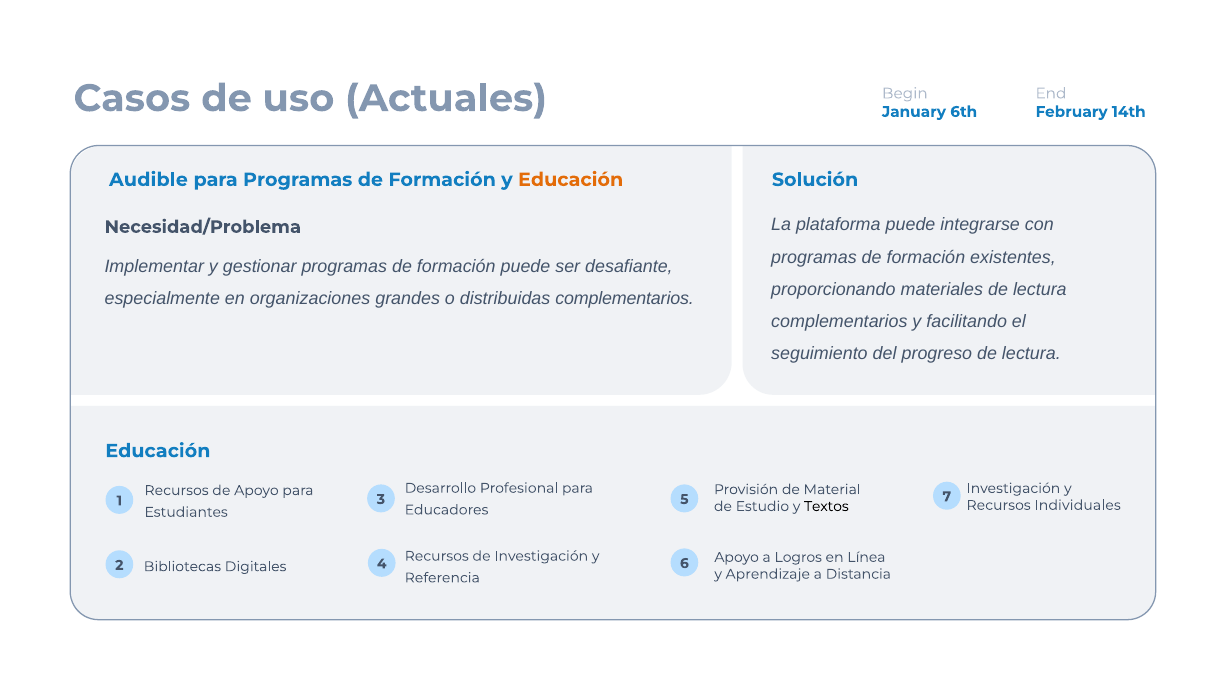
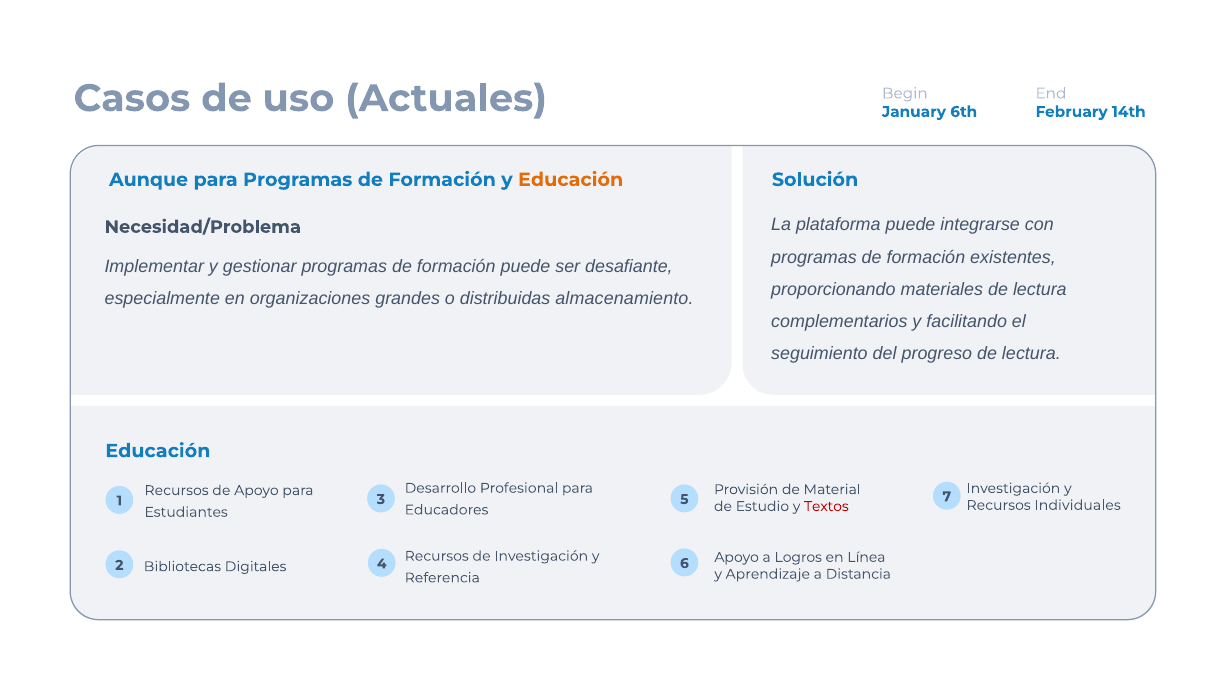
Audible: Audible -> Aunque (149, 180)
distribuidas complementarios: complementarios -> almacenamiento (624, 299)
Textos colour: black -> red (826, 506)
